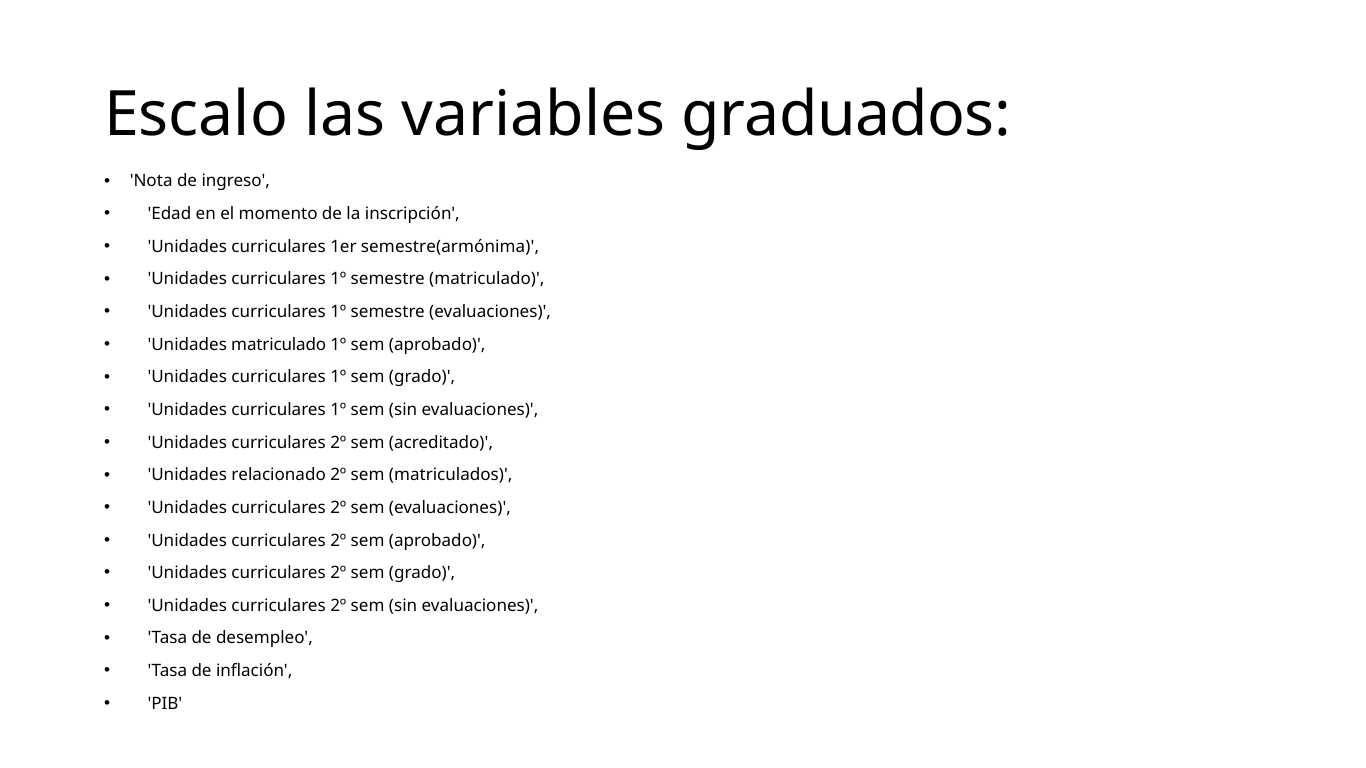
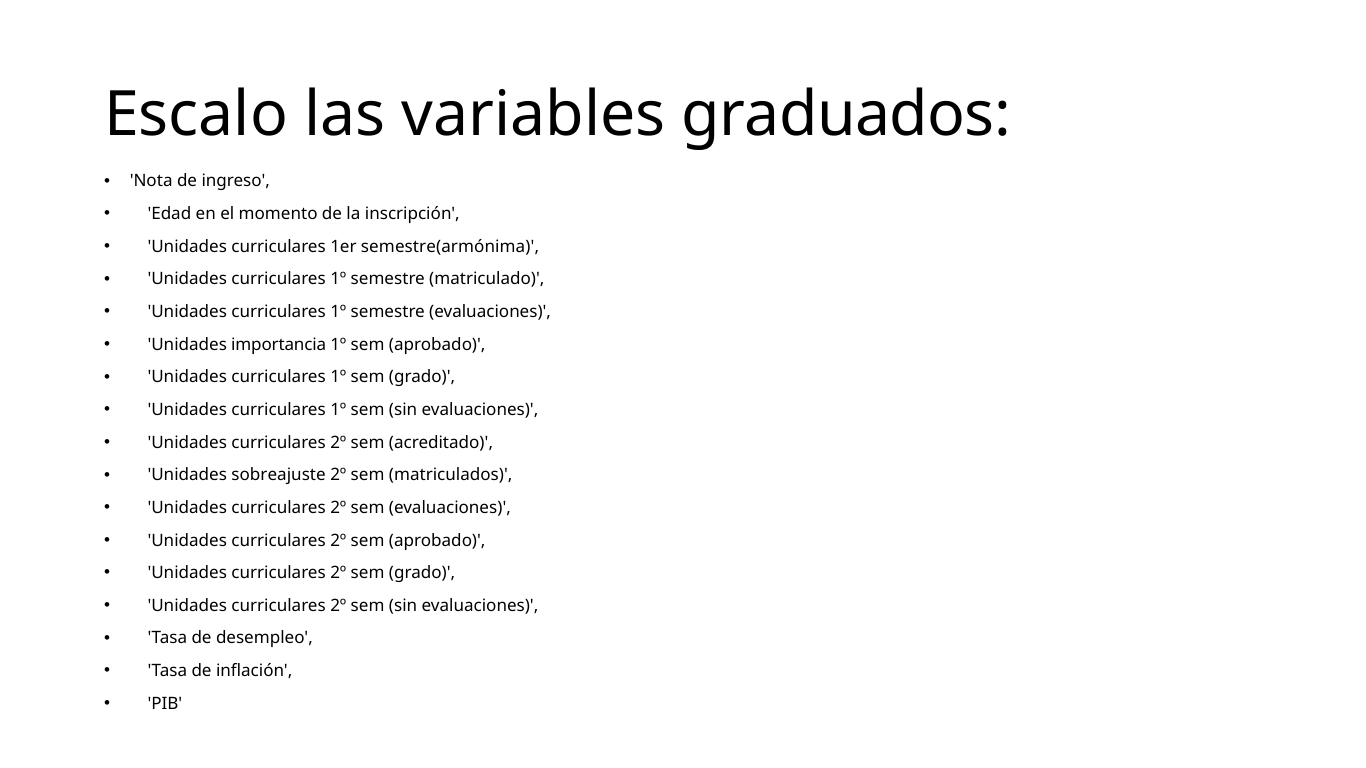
Unidades matriculado: matriculado -> importancia (279, 345)
relacionado: relacionado -> sobreajuste (279, 475)
